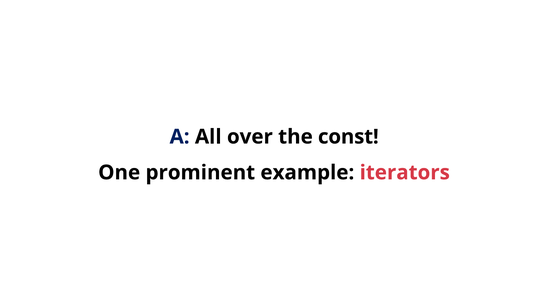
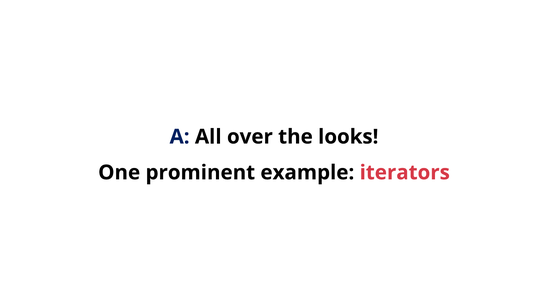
const: const -> looks (348, 137)
